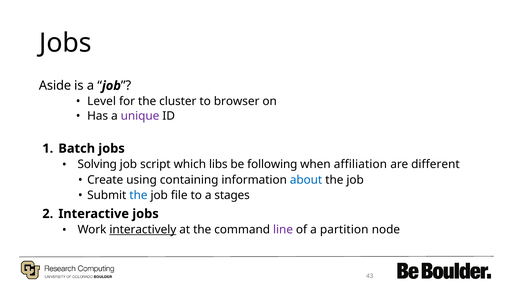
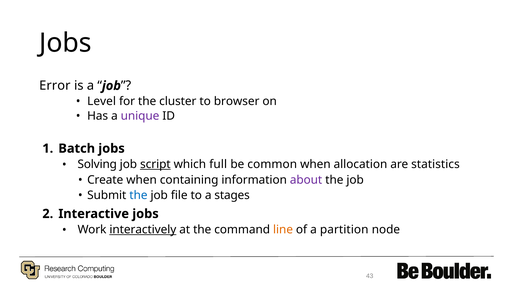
Aside: Aside -> Error (55, 86)
script underline: none -> present (155, 164)
libs: libs -> full (218, 164)
following: following -> common (272, 164)
affiliation: affiliation -> allocation (360, 164)
different: different -> statistics (435, 164)
Create using: using -> when (142, 180)
about colour: blue -> purple (306, 180)
line colour: purple -> orange (283, 229)
